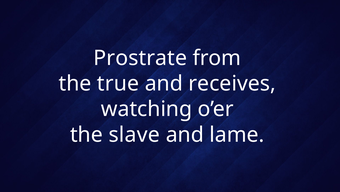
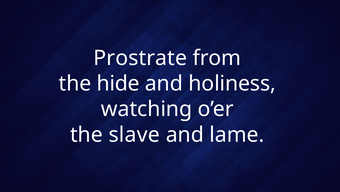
true: true -> hide (118, 83)
receives: receives -> holiness (232, 83)
